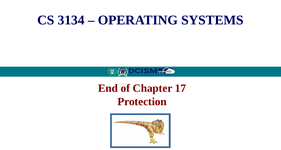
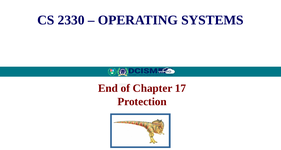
3134: 3134 -> 2330 (71, 20)
